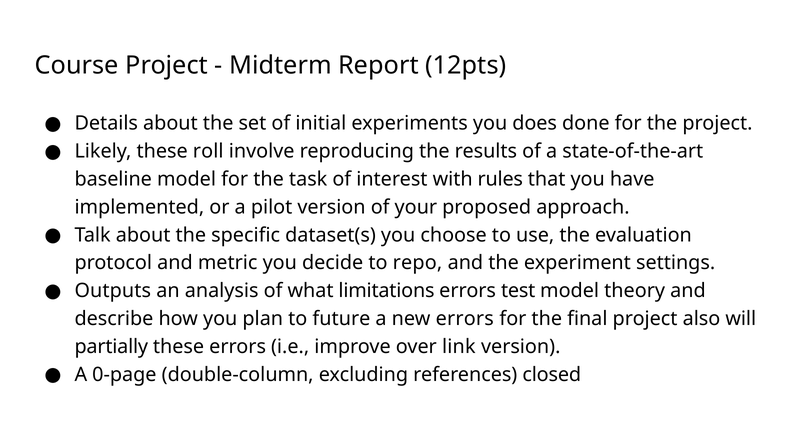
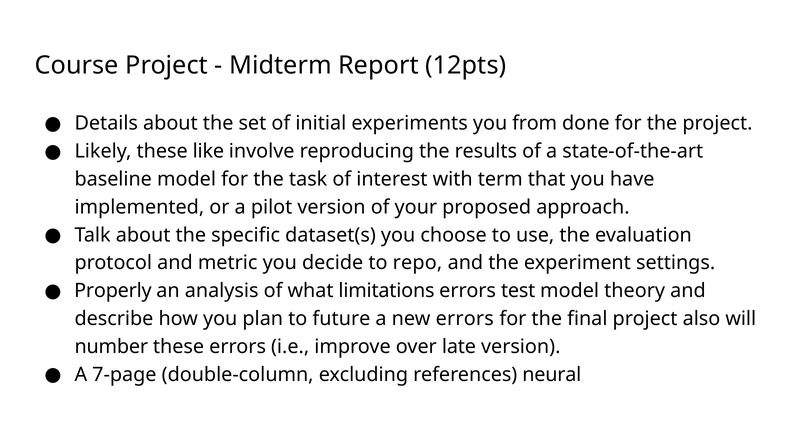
does: does -> from (535, 123)
roll: roll -> like (208, 151)
rules: rules -> term (500, 179)
Outputs: Outputs -> Properly (113, 290)
partially: partially -> number (111, 346)
link: link -> late (459, 346)
0-page: 0-page -> 7-page (124, 374)
closed: closed -> neural (552, 374)
